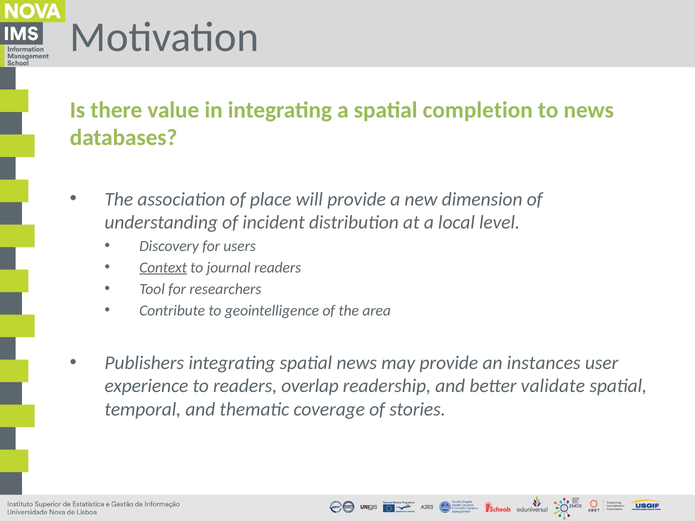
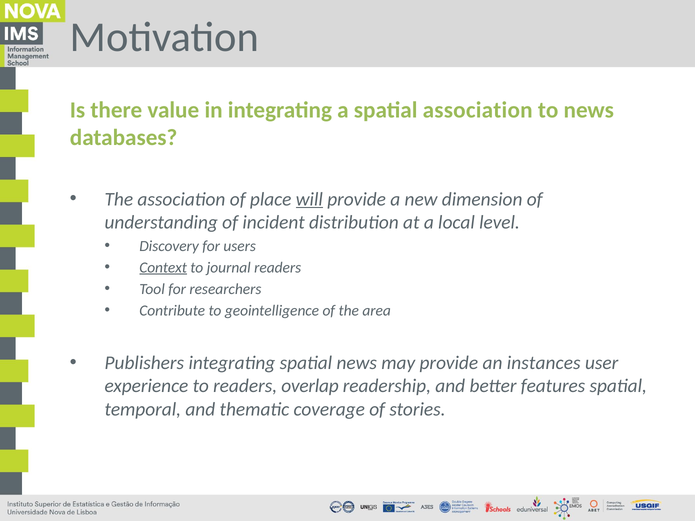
spatial completion: completion -> association (478, 110)
will underline: none -> present (309, 199)
validate: validate -> features (553, 386)
